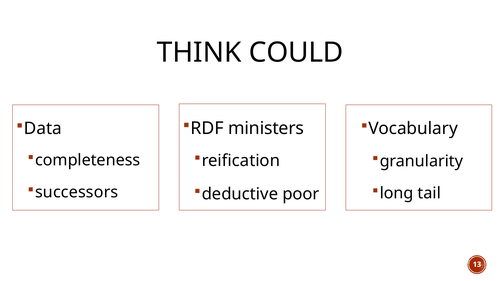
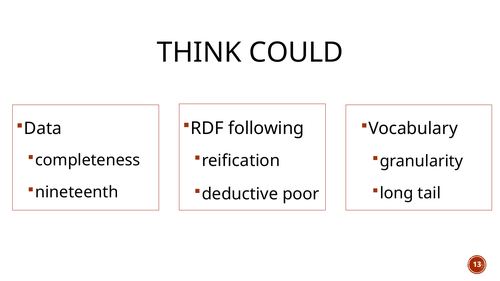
ministers: ministers -> following (266, 128)
successors: successors -> nineteenth (77, 192)
